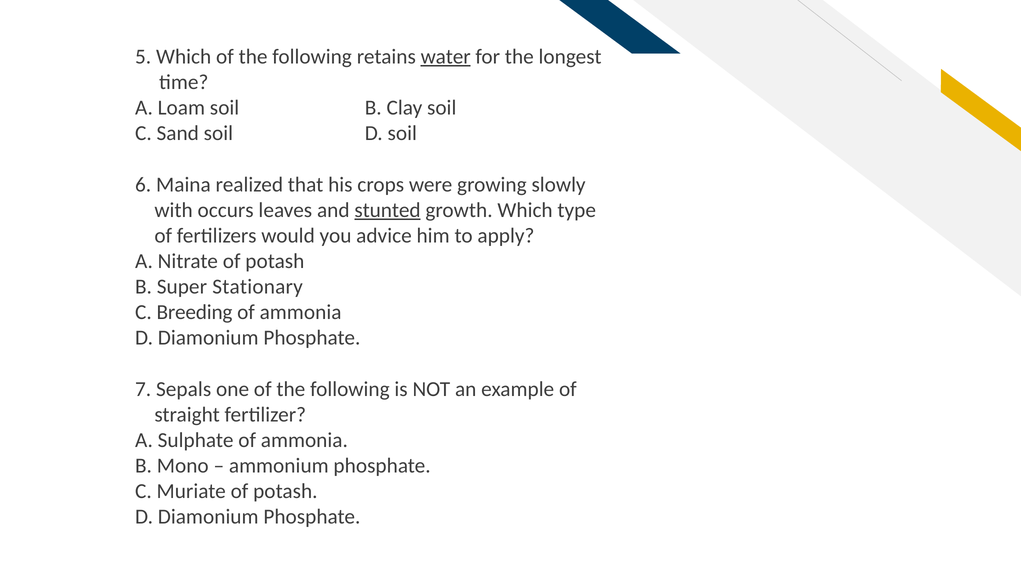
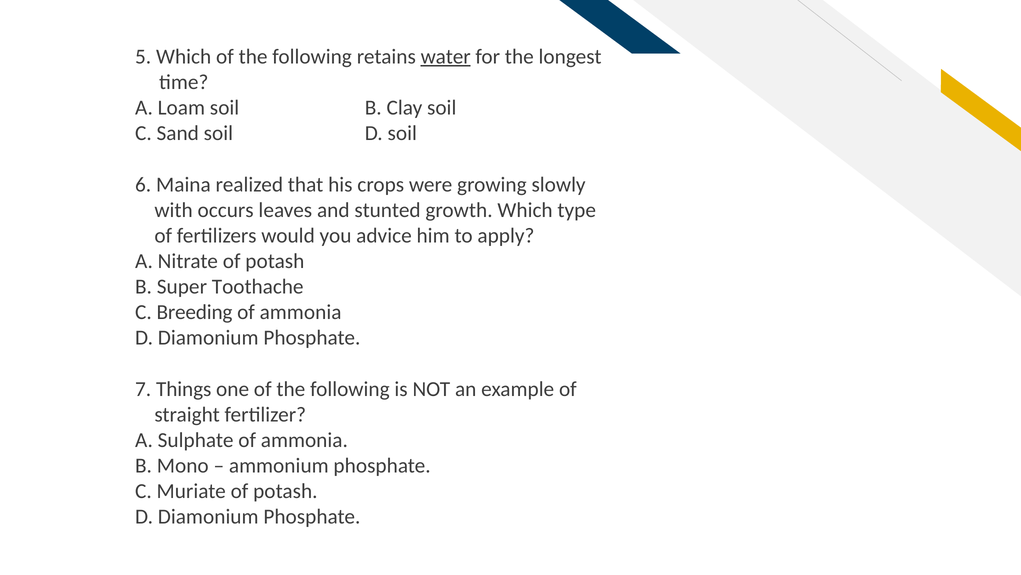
stunted underline: present -> none (388, 210)
Stationary: Stationary -> Toothache (258, 286)
Sepals: Sepals -> Things (184, 389)
